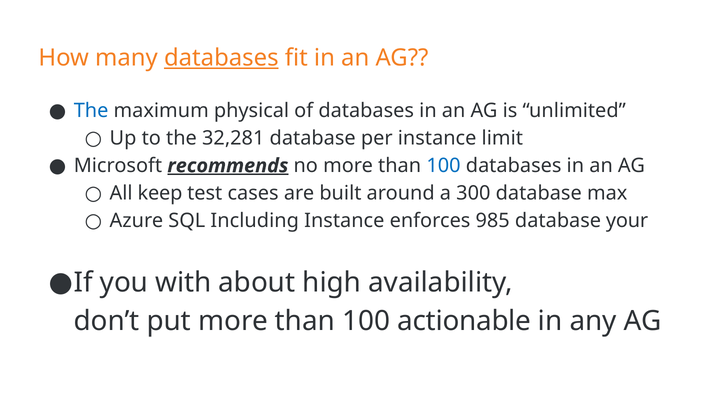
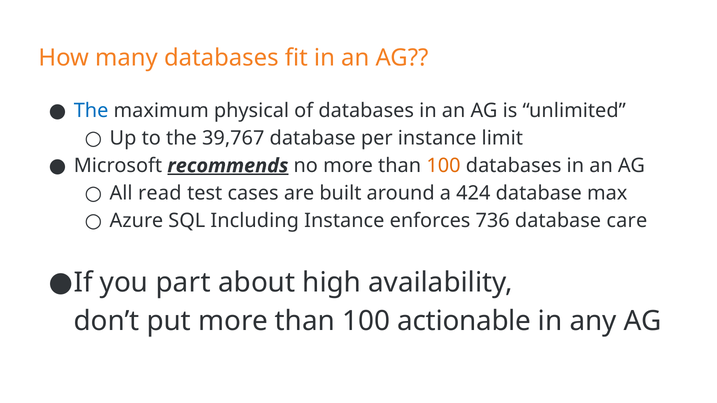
databases underline: present -> none (221, 58)
32,281: 32,281 -> 39,767 (233, 138)
100 colour: blue -> orange (444, 166)
keep: keep -> read (160, 193)
300: 300 -> 424 (473, 193)
985: 985 -> 736 (493, 221)
your: your -> care (627, 221)
with: with -> part (183, 283)
